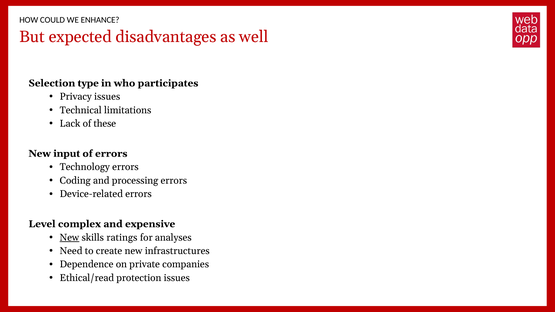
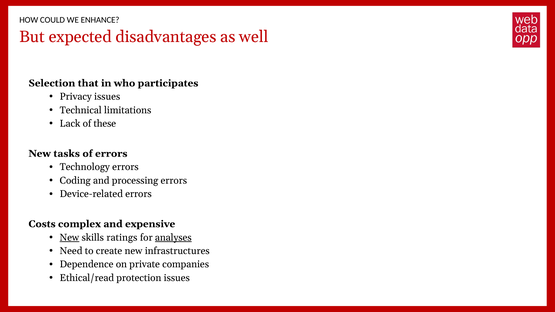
type: type -> that (88, 83)
input: input -> tasks (67, 154)
Level: Level -> Costs (42, 224)
analyses underline: none -> present (173, 238)
